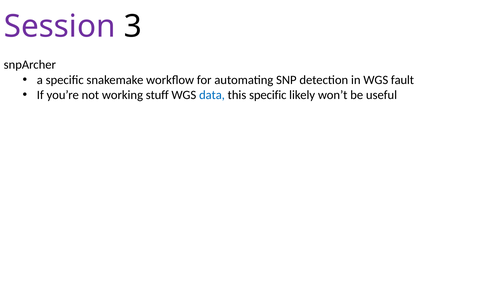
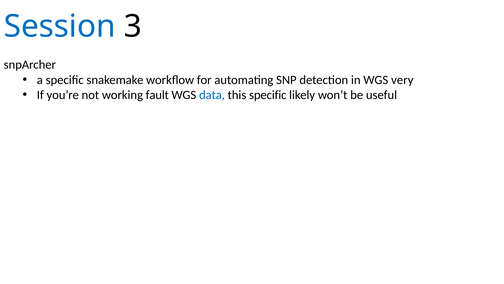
Session colour: purple -> blue (60, 26)
fault: fault -> very (402, 80)
stuff: stuff -> fault (157, 95)
